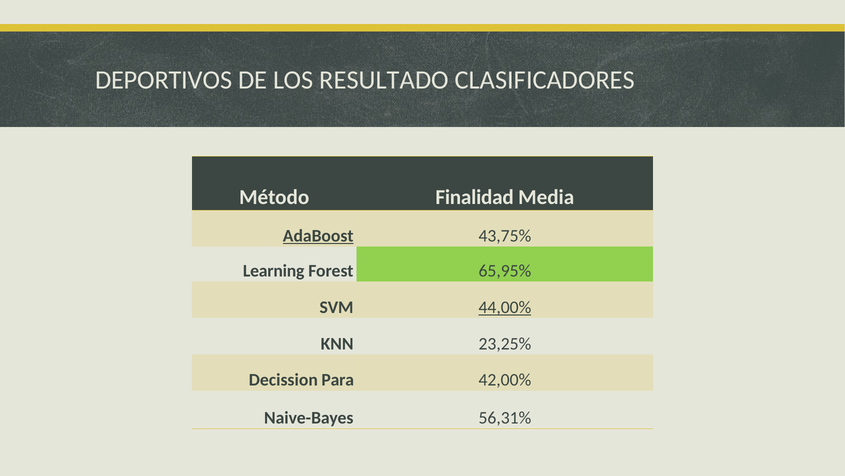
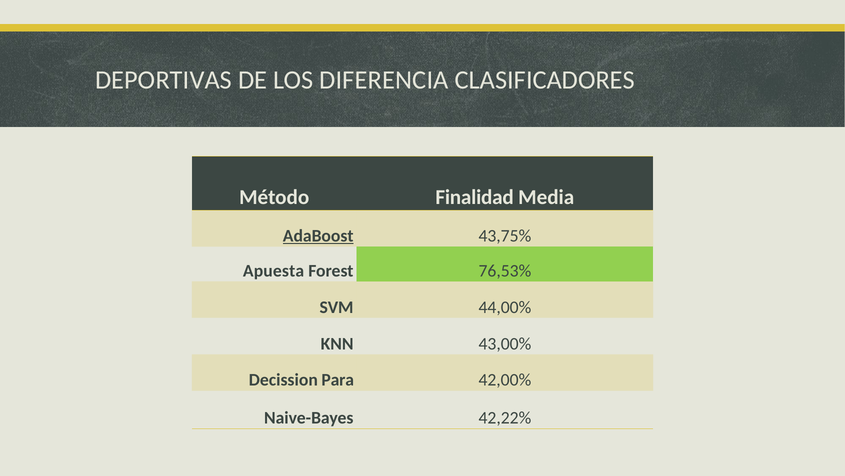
DEPORTIVOS: DEPORTIVOS -> DEPORTIVAS (164, 80)
RESULTADO: RESULTADO -> DIFERENCIA (384, 80)
Learning: Learning -> Apuesta (274, 270)
65,95%: 65,95% -> 76,53% (505, 270)
44,00% underline: present -> none (505, 307)
23,25%: 23,25% -> 43,00% (505, 343)
56,31%: 56,31% -> 42,22% (505, 417)
